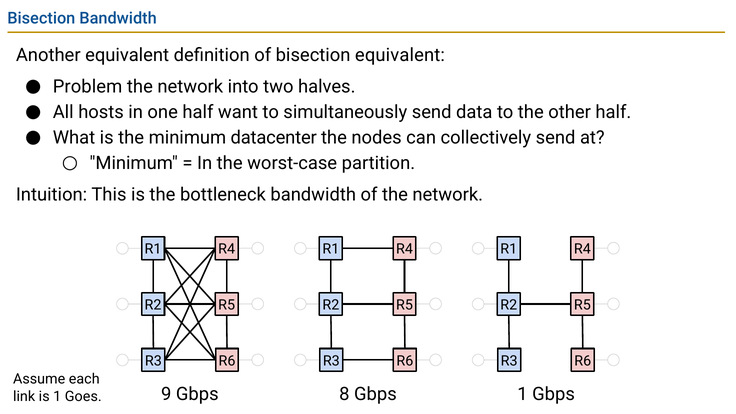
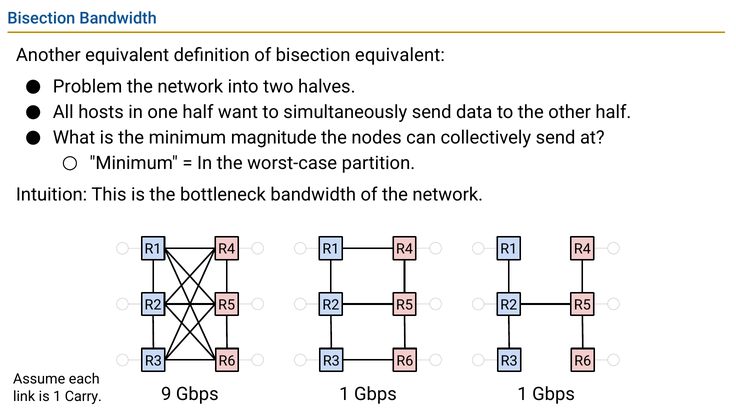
datacenter: datacenter -> magnitude (274, 138)
9 Gbps 8: 8 -> 1 (344, 394)
Goes: Goes -> Carry (83, 396)
